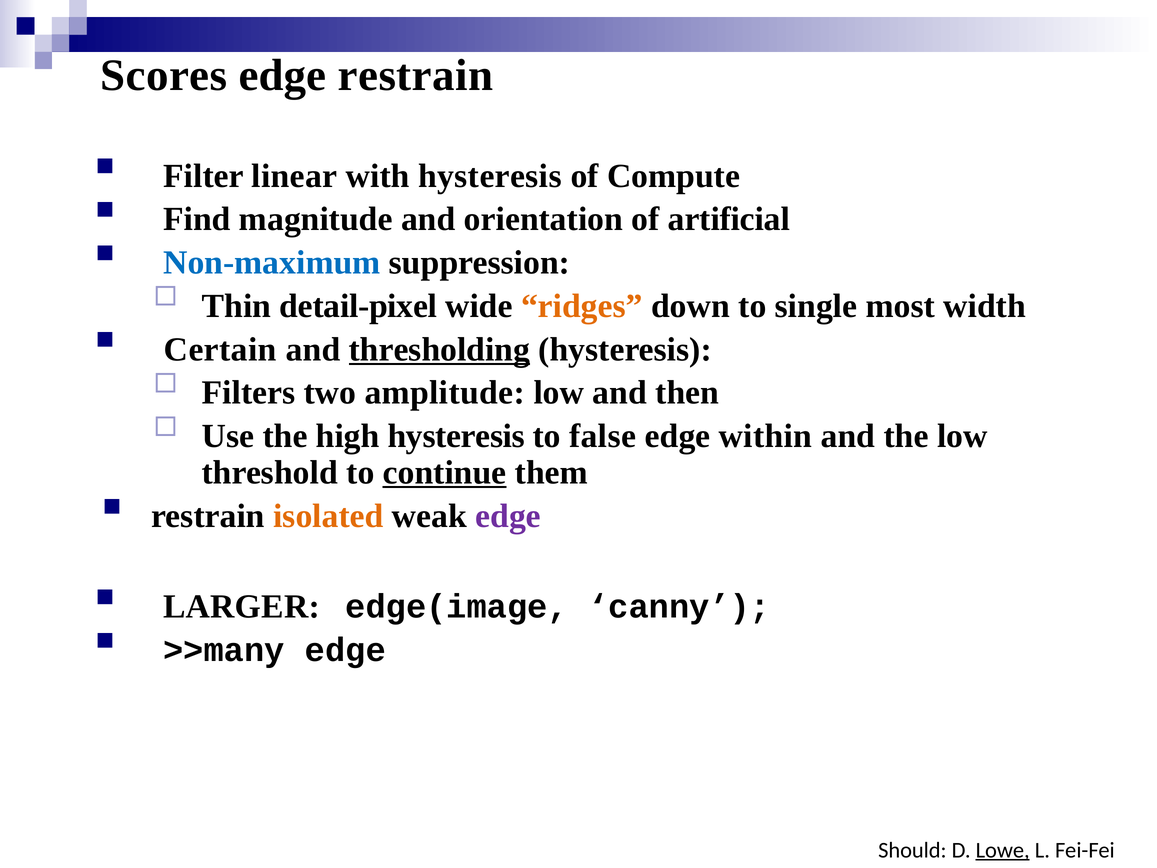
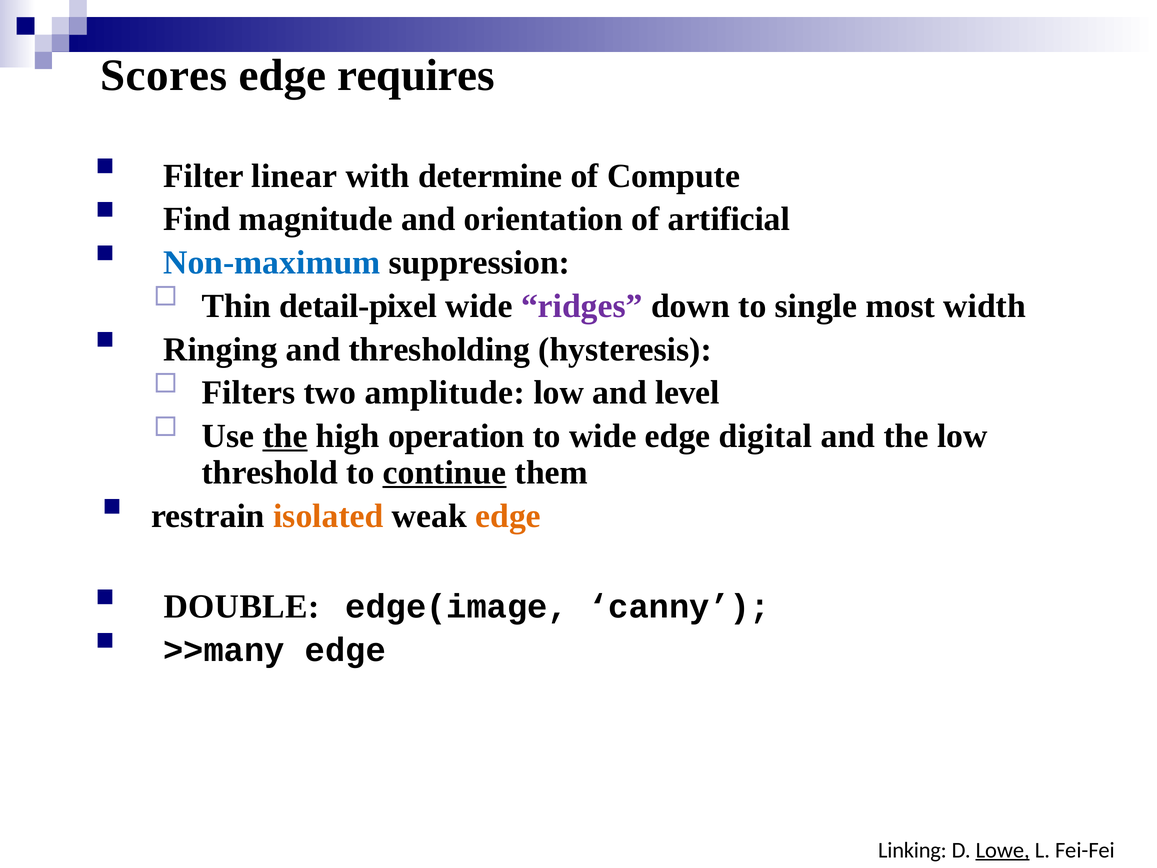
edge restrain: restrain -> requires (416, 75)
with hysteresis: hysteresis -> determine (490, 176)
ridges colour: orange -> purple (582, 306)
Certain: Certain -> Ringing (220, 349)
thresholding underline: present -> none (439, 349)
then: then -> level (687, 393)
the underline: none -> present (285, 436)
high hysteresis: hysteresis -> operation (456, 436)
to false: false -> wide (603, 436)
within: within -> digital (765, 436)
edge colour: purple -> orange (508, 516)
LARGER: LARGER -> DOUBLE (241, 607)
Should: Should -> Linking (912, 850)
